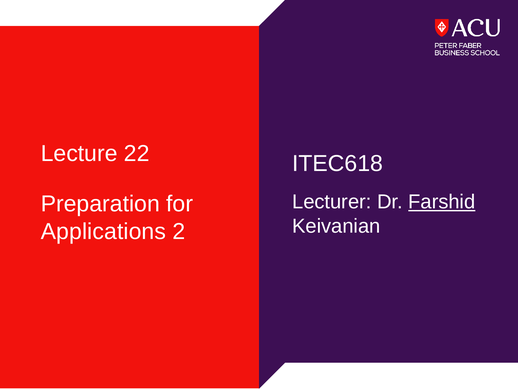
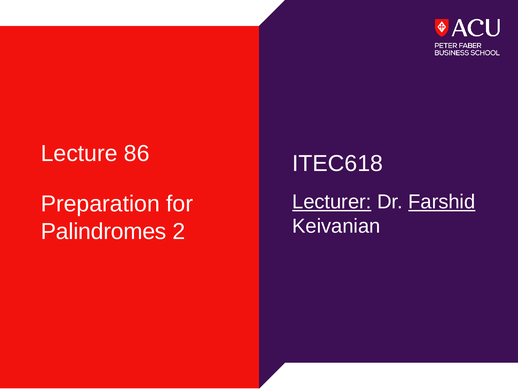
22: 22 -> 86 (137, 153)
Lecturer underline: none -> present (332, 202)
Applications: Applications -> Palindromes (104, 231)
